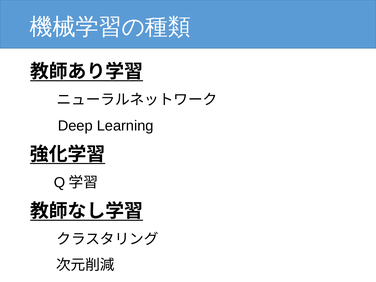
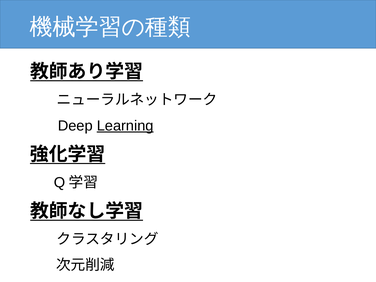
Learning underline: none -> present (125, 126)
